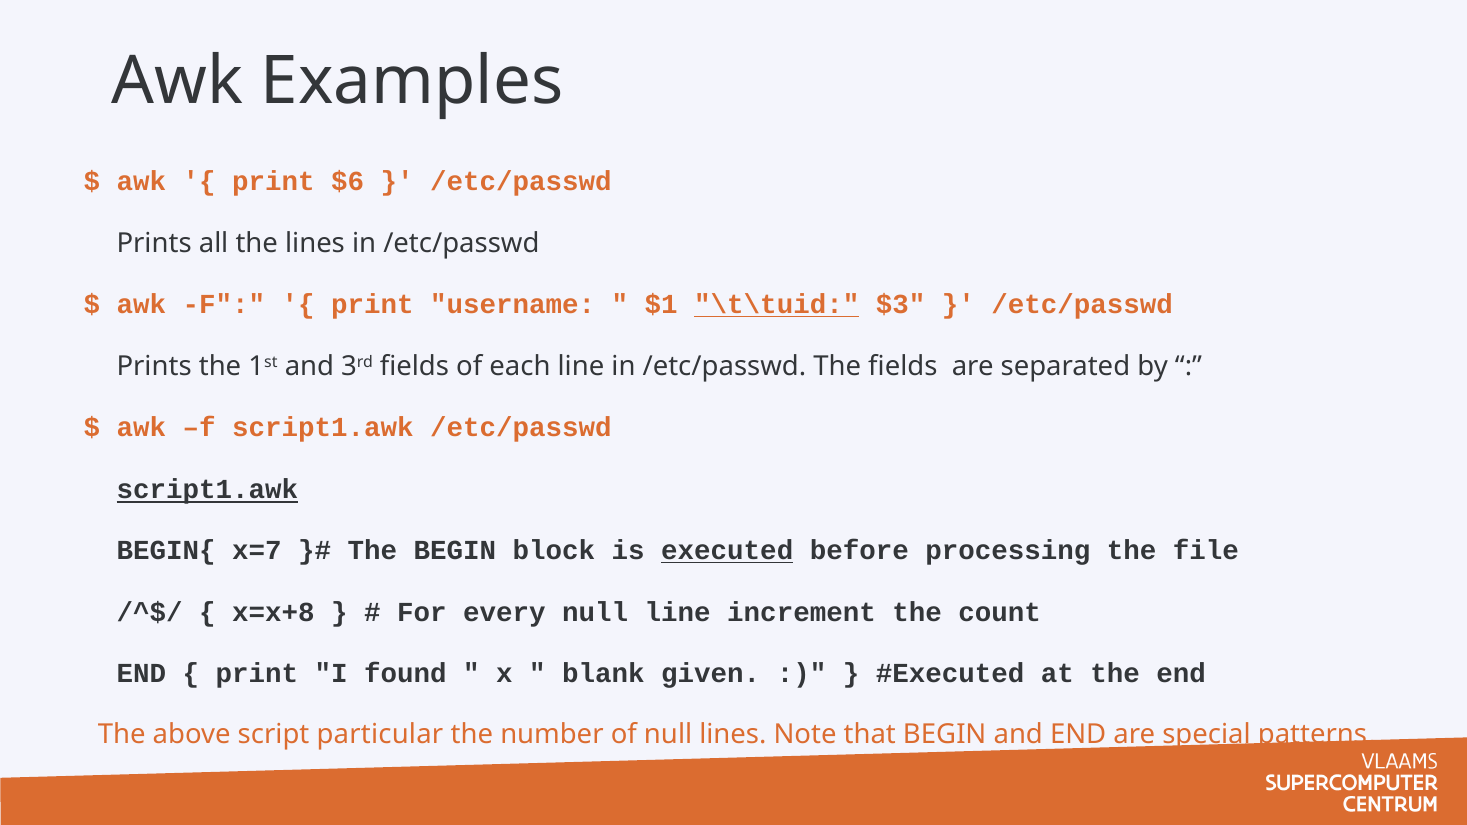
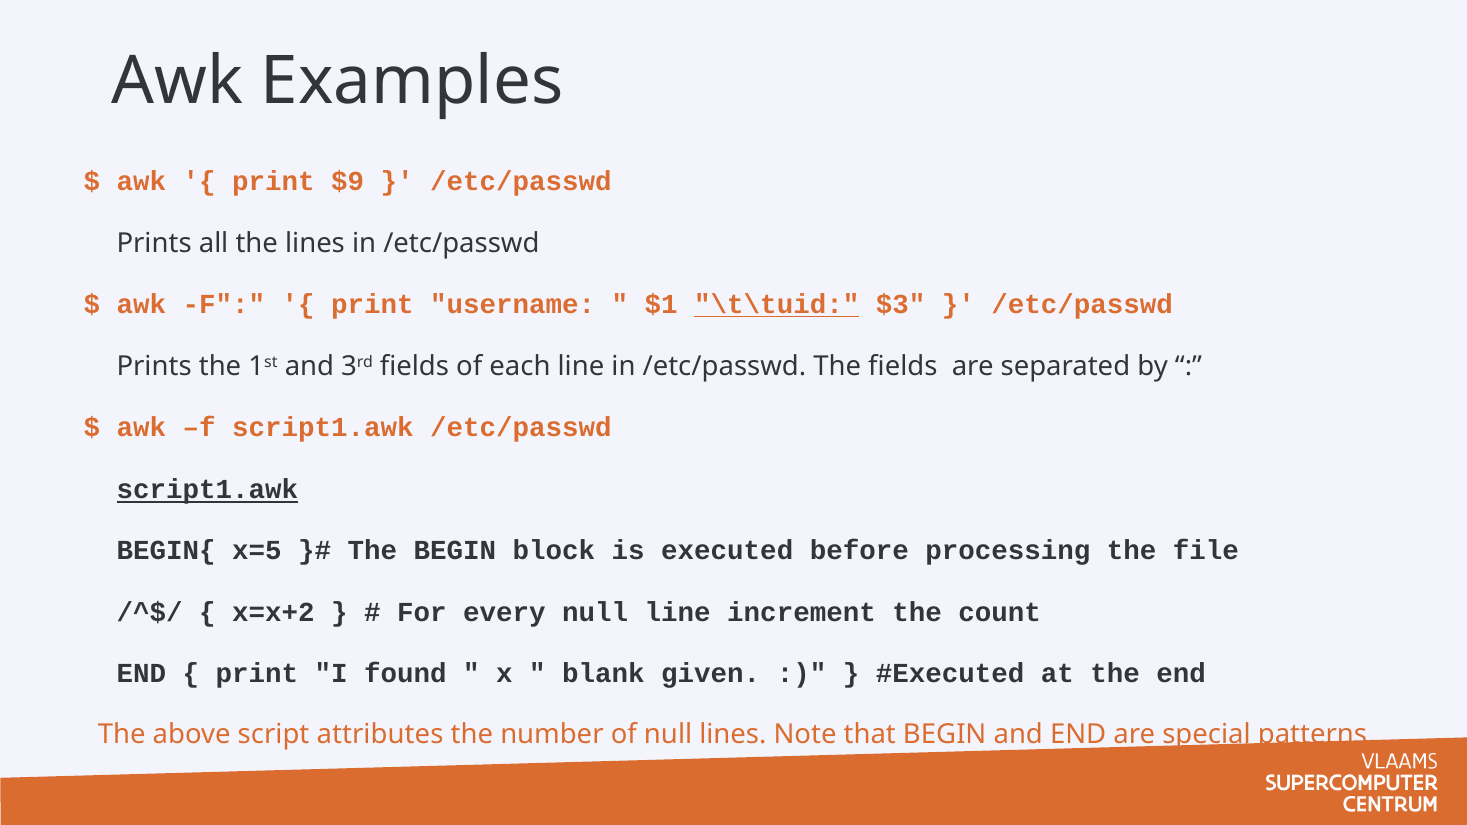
$6: $6 -> $9 (348, 182)
x=7: x=7 -> x=5 (257, 551)
executed underline: present -> none (727, 551)
x=x+8: x=x+8 -> x=x+2 (273, 612)
particular: particular -> attributes (380, 735)
